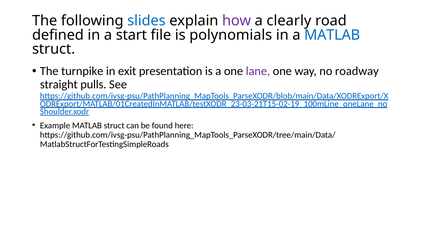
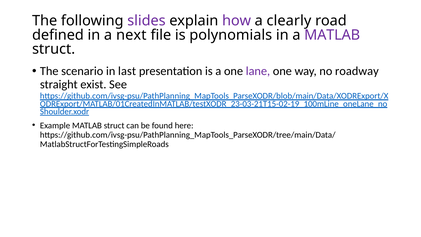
slides colour: blue -> purple (146, 21)
start: start -> next (131, 35)
MATLAB colour: blue -> purple (332, 35)
turnpike: turnpike -> scenario (82, 71)
exit: exit -> last (127, 71)
pulls: pulls -> exist (93, 84)
